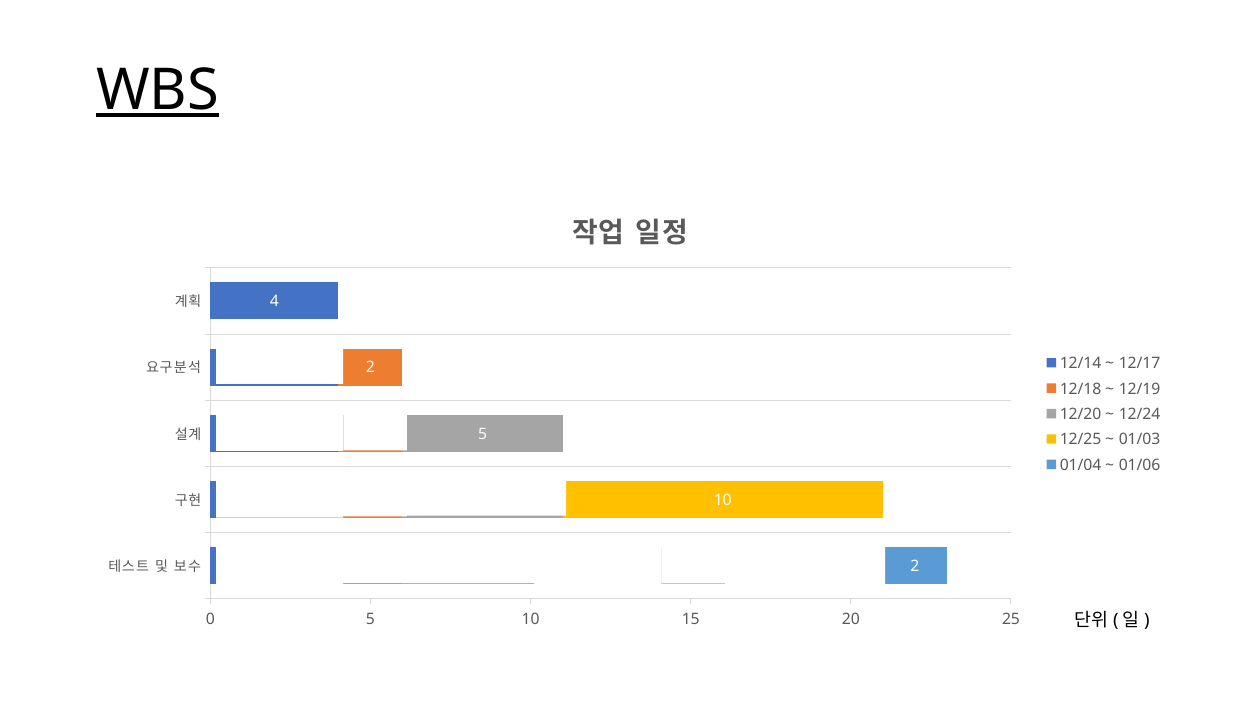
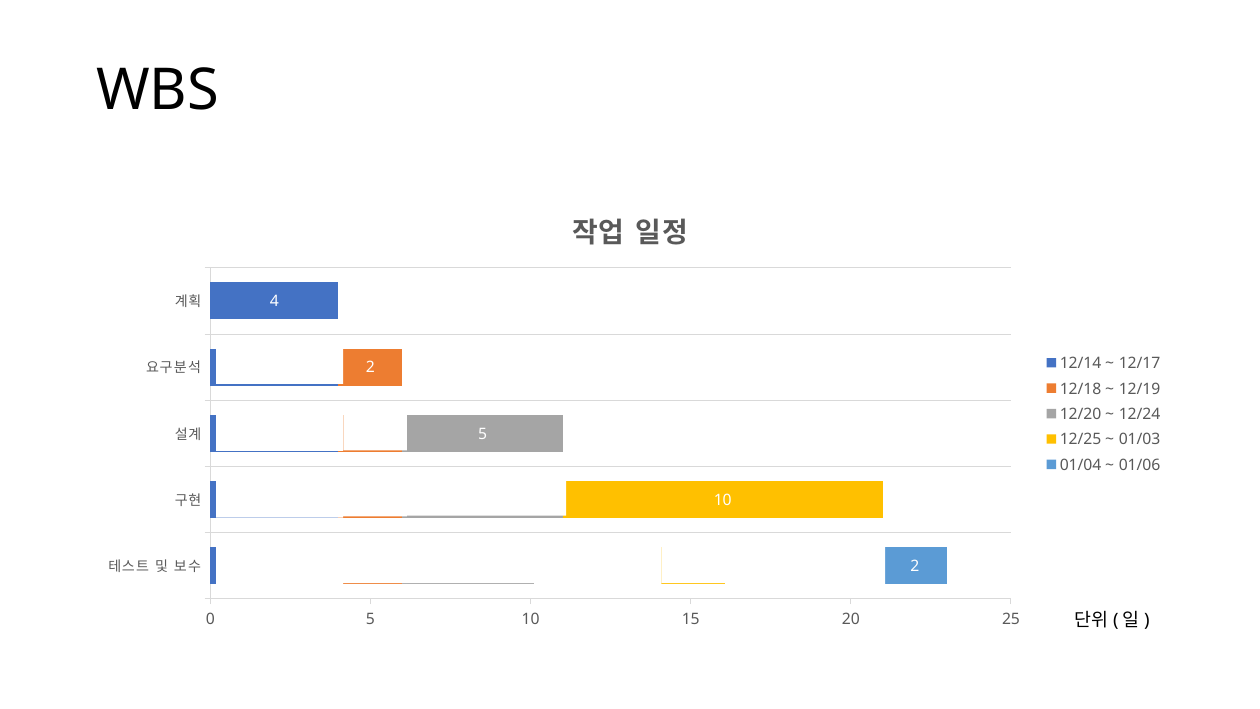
WBS underline: present -> none (158, 90)
